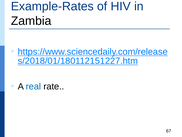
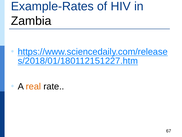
real colour: blue -> orange (33, 86)
